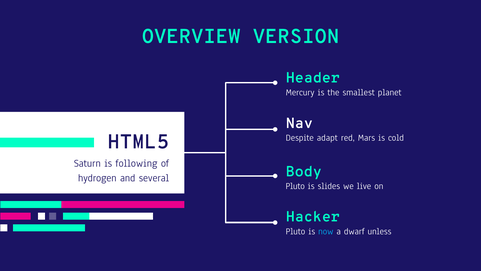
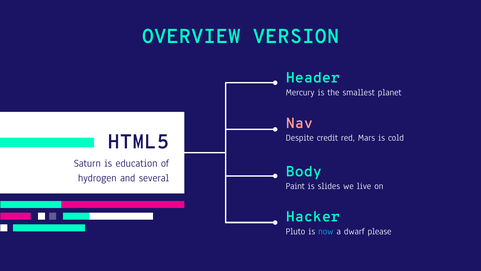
Nav colour: white -> pink (299, 123)
adapt: adapt -> credit (327, 138)
following: following -> education (136, 163)
Pluto: Pluto -> Paint (295, 186)
unless: unless -> please (380, 231)
